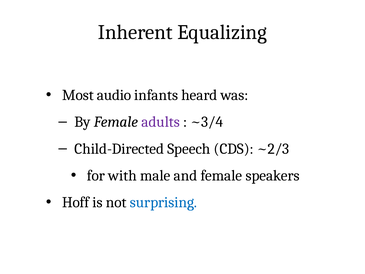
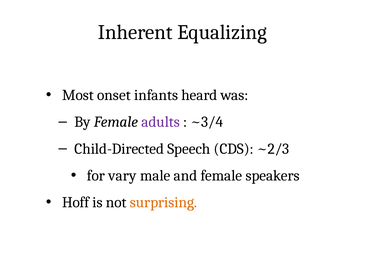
audio: audio -> onset (114, 95)
with: with -> vary (122, 175)
surprising colour: blue -> orange (164, 202)
